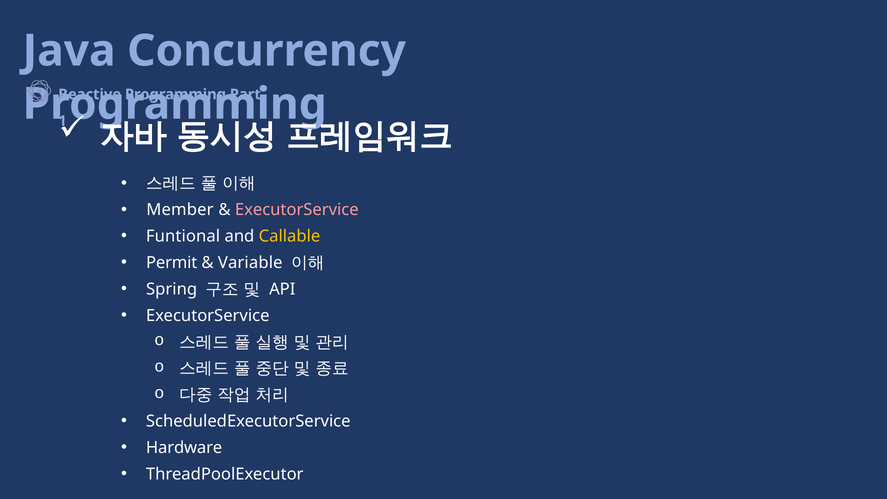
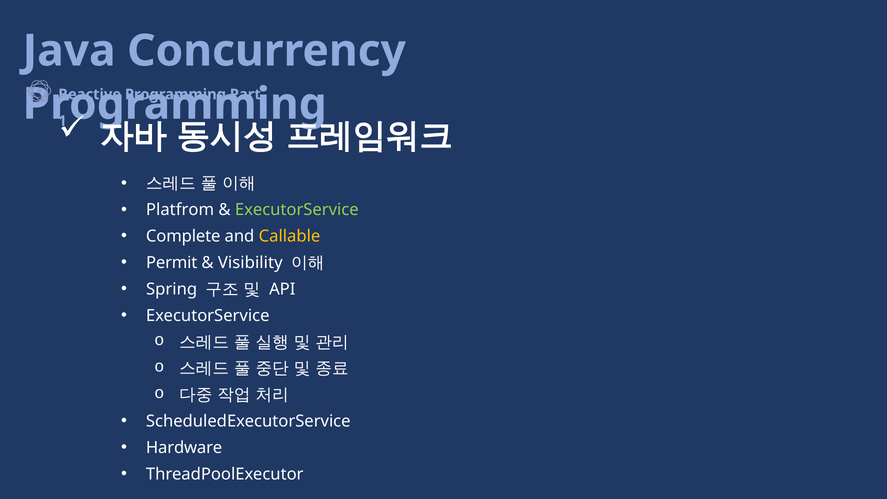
Member: Member -> Platfrom (180, 210)
ExecutorService colour: pink -> light green (297, 210)
Funtional: Funtional -> Complete (183, 236)
Variable: Variable -> Visibility (250, 263)
